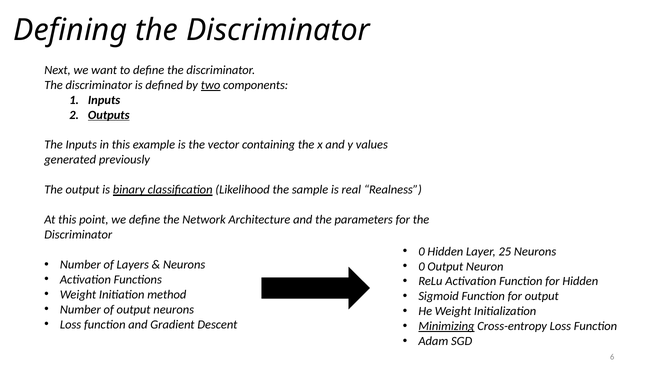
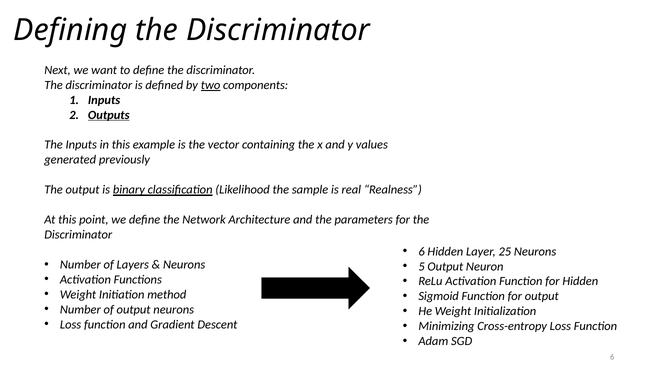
0: 0 -> 6 (422, 252)
0: 0 -> 5 (422, 266)
Minimizing underline: present -> none (446, 326)
